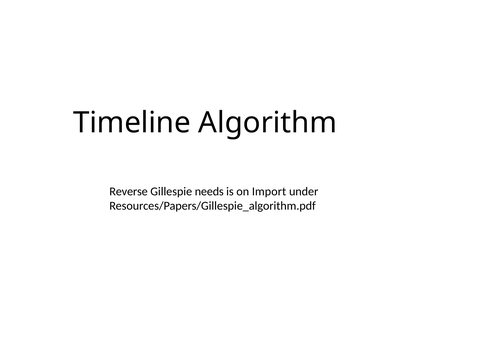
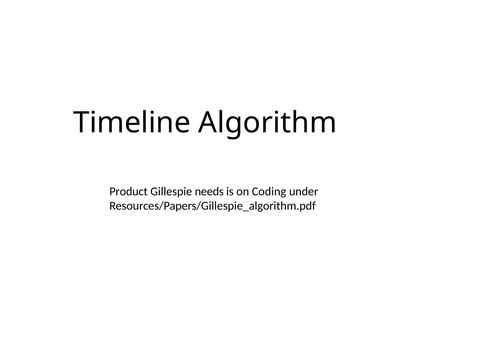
Reverse: Reverse -> Product (129, 192)
Import: Import -> Coding (269, 192)
